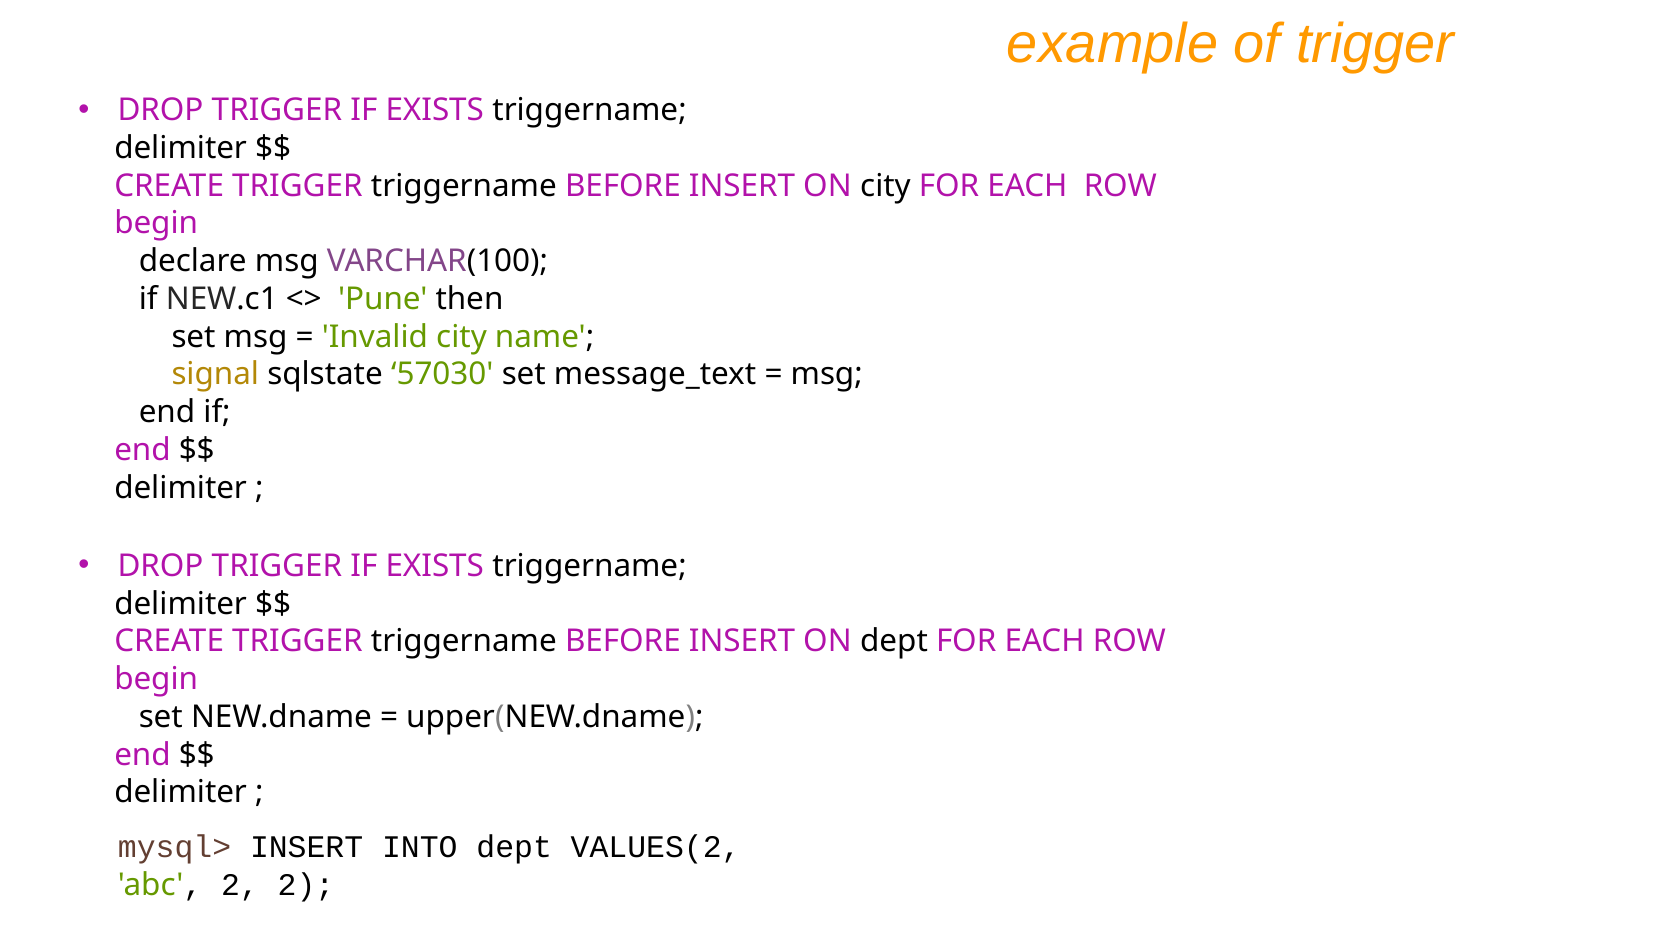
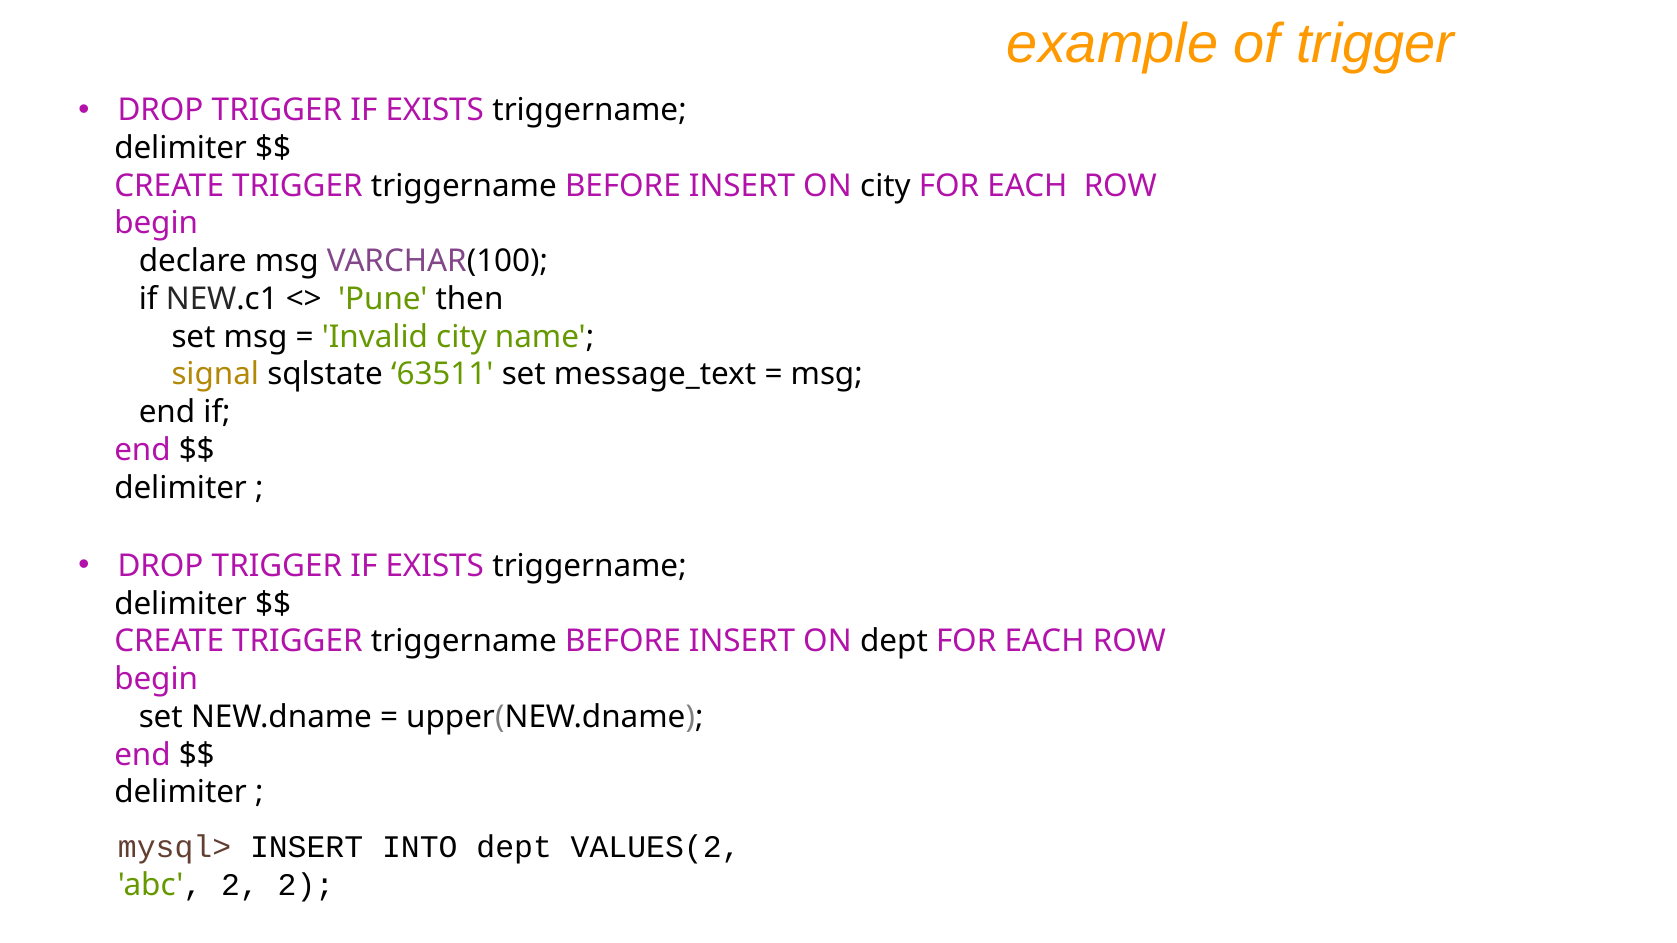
57030: 57030 -> 63511 (442, 375)
